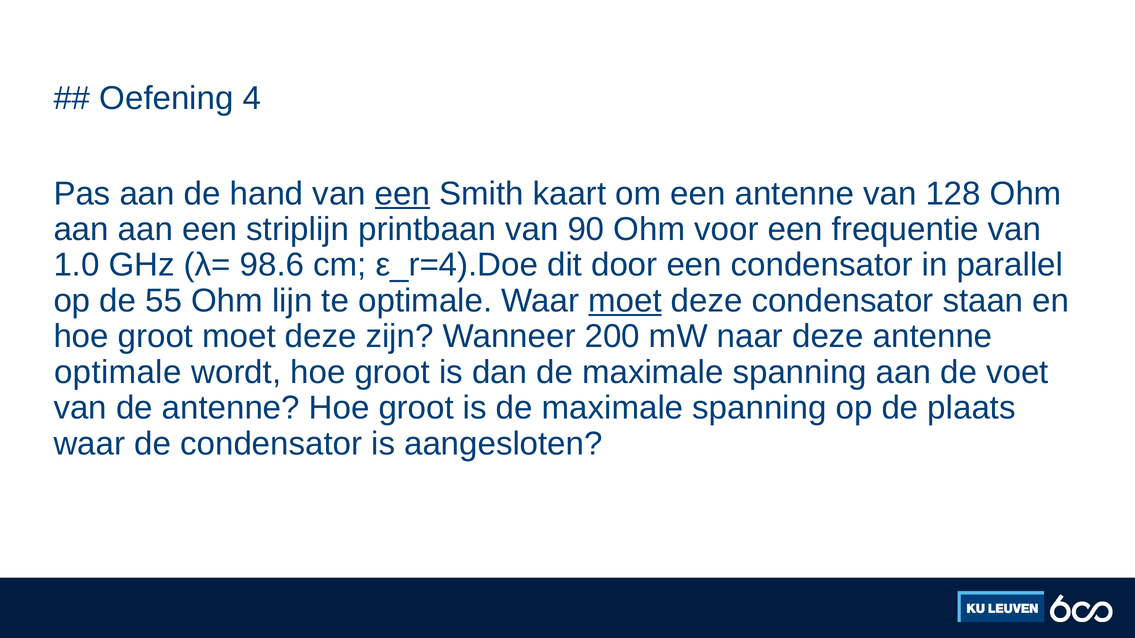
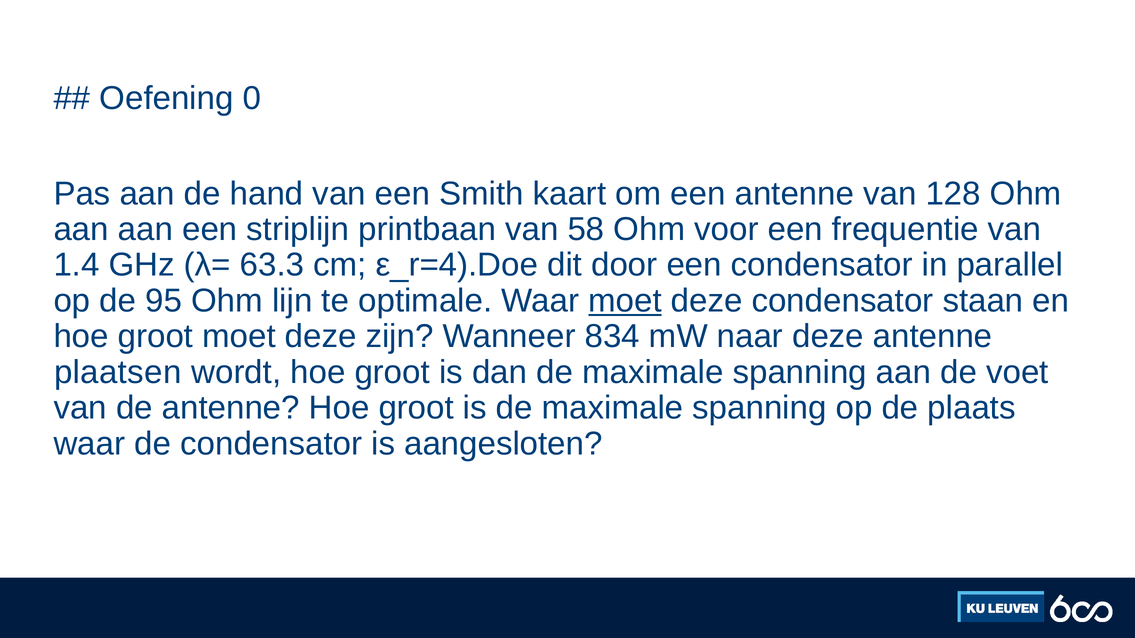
4: 4 -> 0 (252, 99)
een underline: present -> none (403, 194)
90: 90 -> 58 (586, 229)
1.0: 1.0 -> 1.4 (77, 265)
98.6: 98.6 -> 63.3 (272, 265)
55: 55 -> 95 (164, 301)
200: 200 -> 834 (612, 337)
optimale: optimale -> plaatsen (118, 373)
